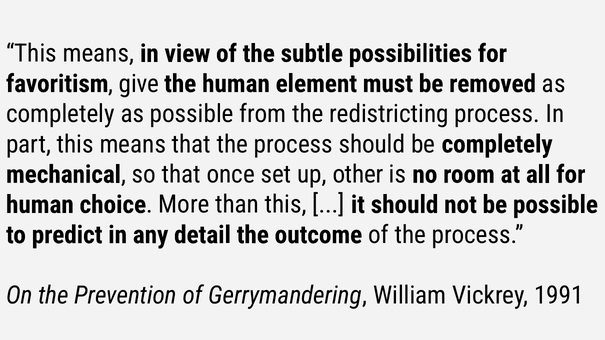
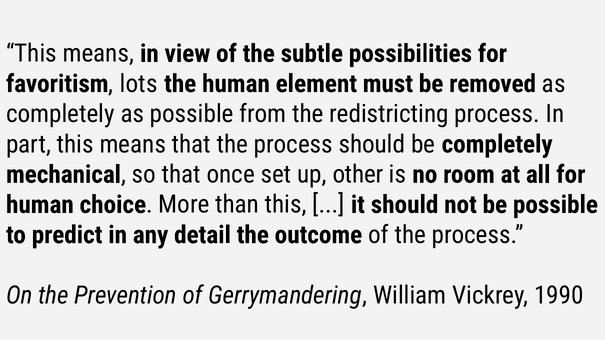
give: give -> lots (139, 84)
1991: 1991 -> 1990 (559, 296)
